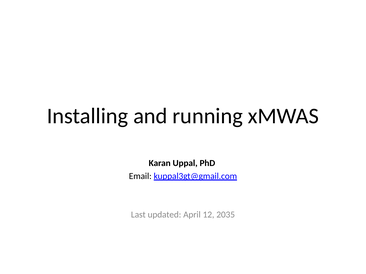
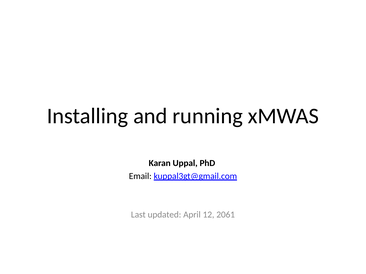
2035: 2035 -> 2061 (226, 215)
